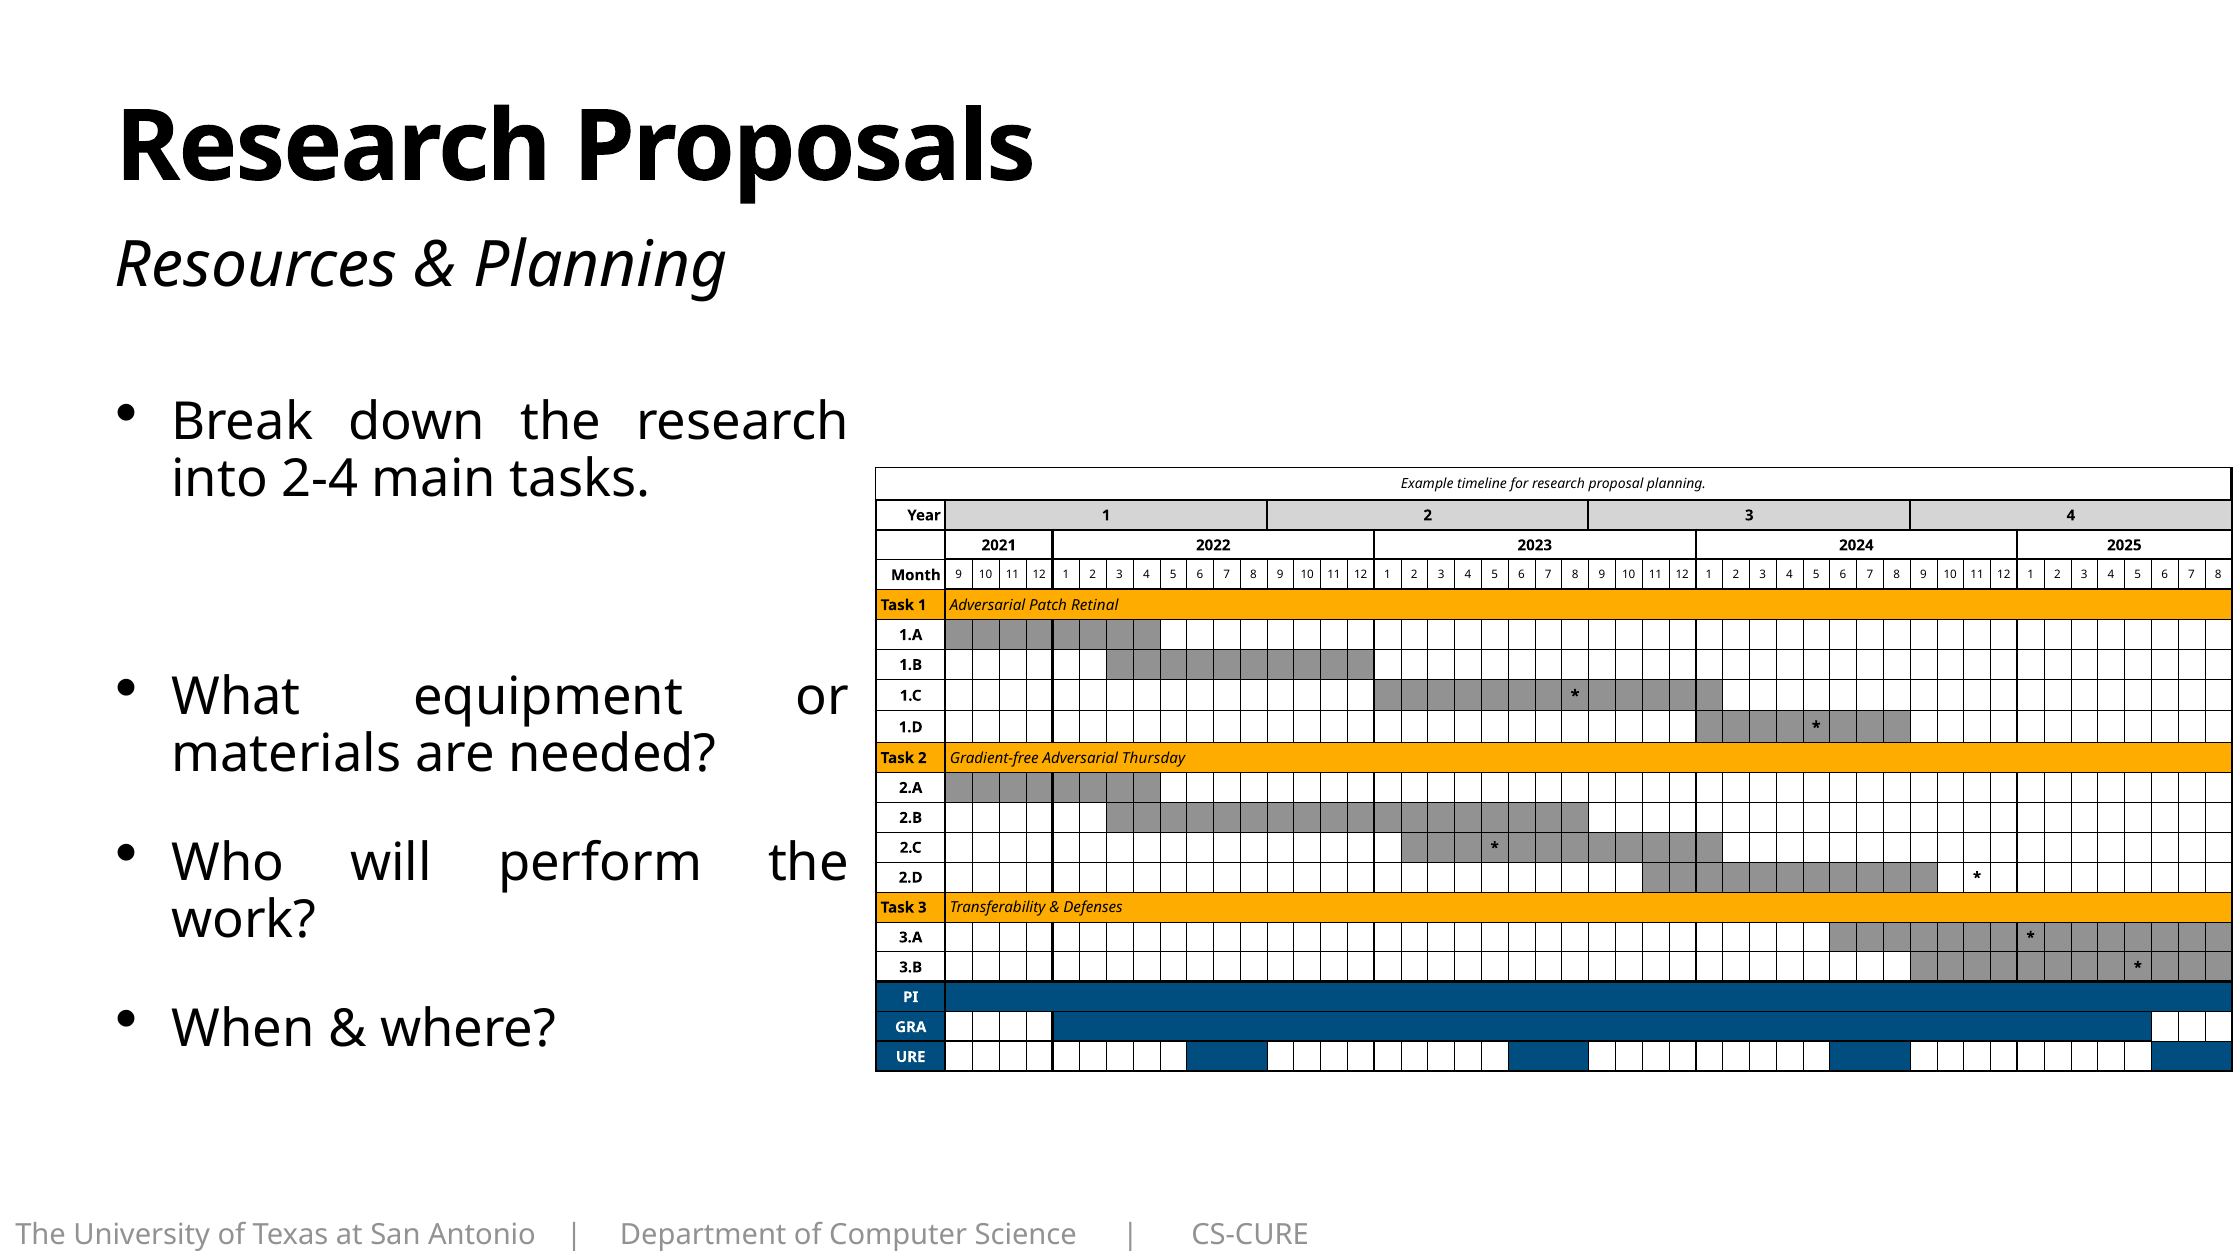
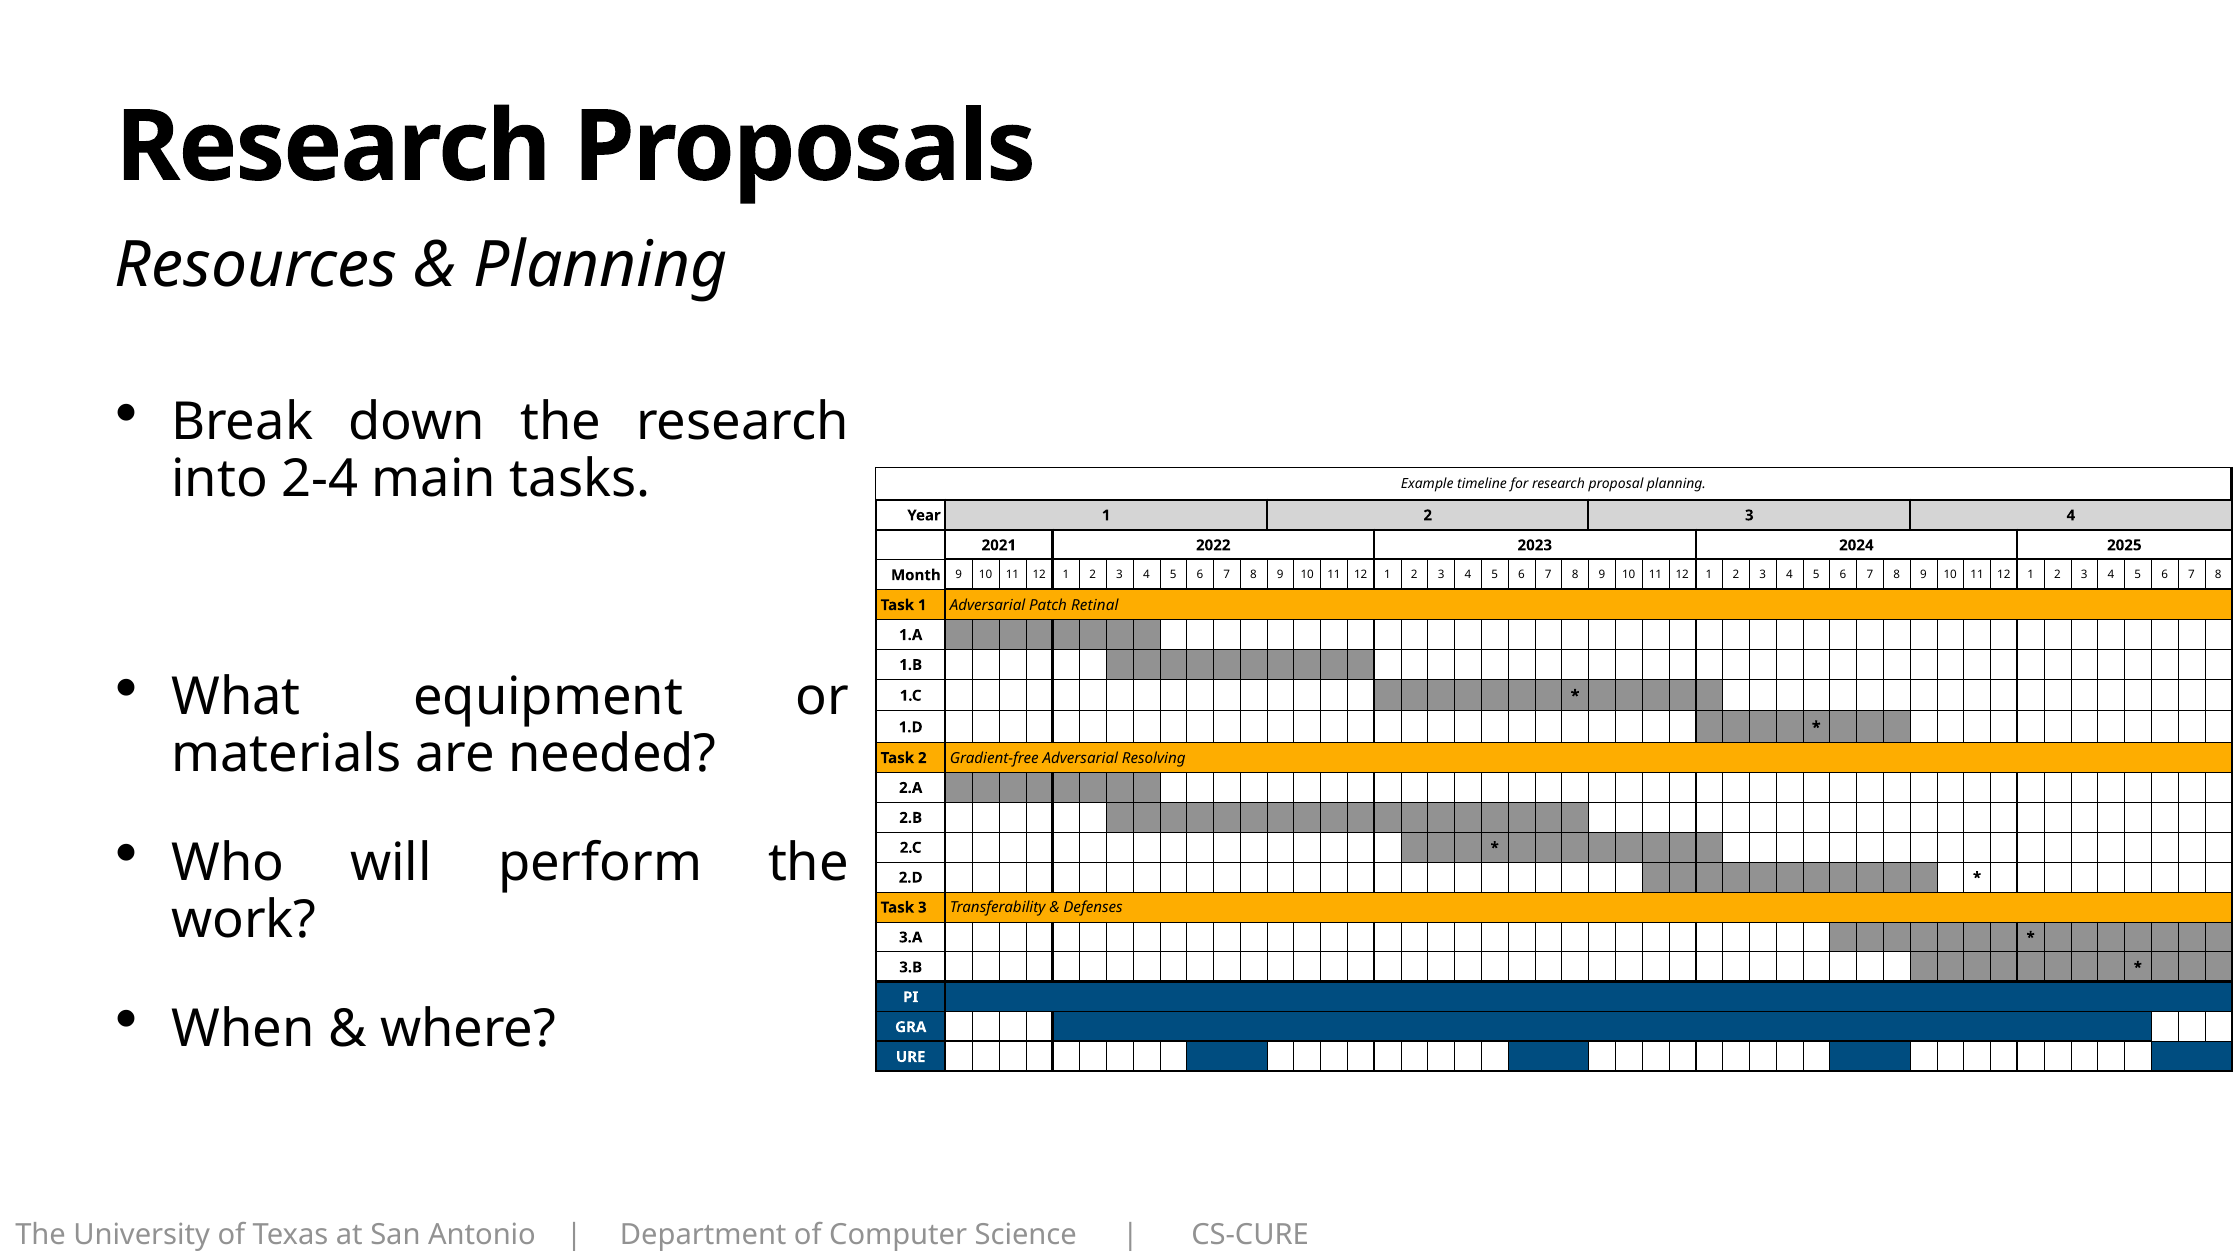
Thursday: Thursday -> Resolving (1154, 758)
